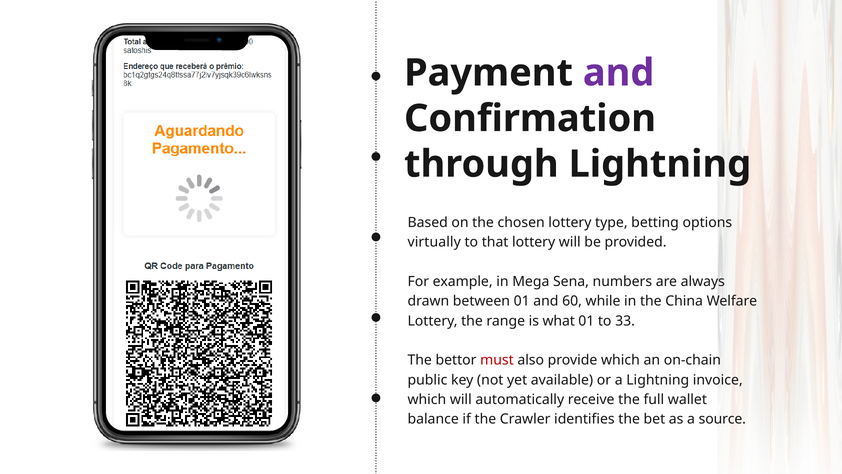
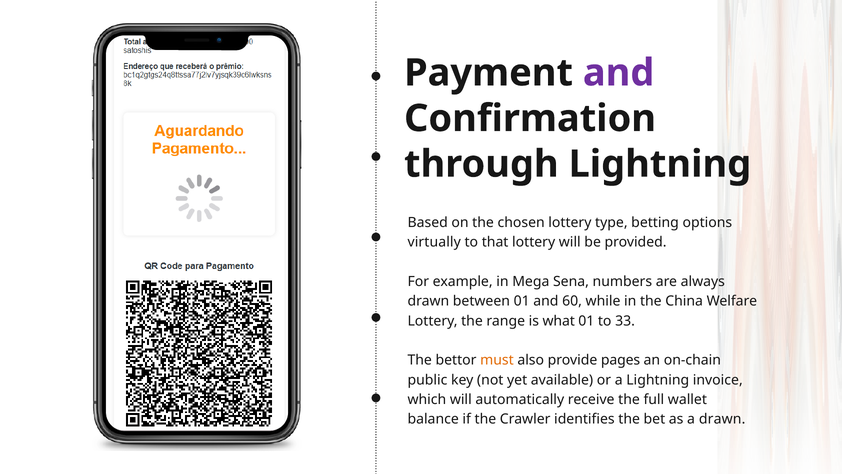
must colour: red -> orange (497, 360)
provide which: which -> pages (621, 360)
a source: source -> drawn (722, 419)
